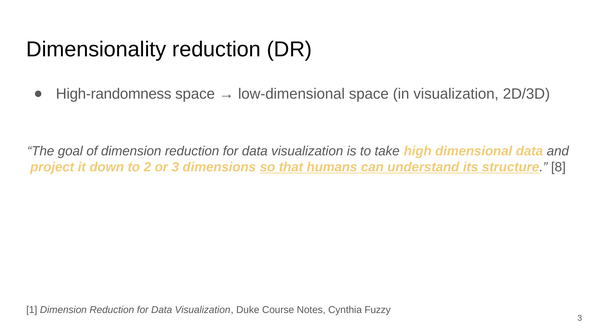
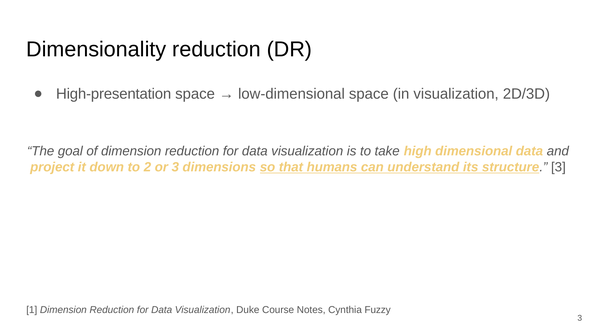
High-randomness: High-randomness -> High-presentation (114, 94)
structure 8: 8 -> 3 (558, 167)
